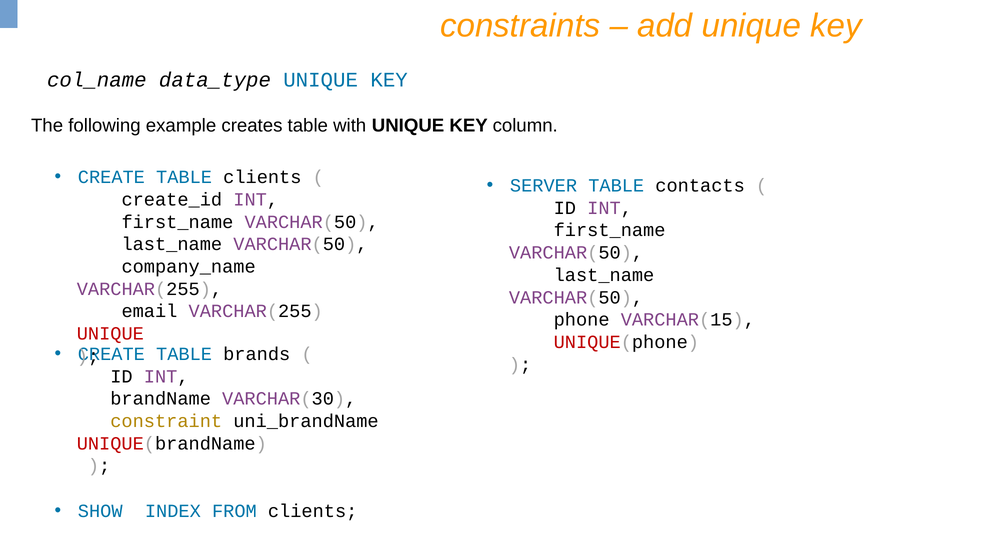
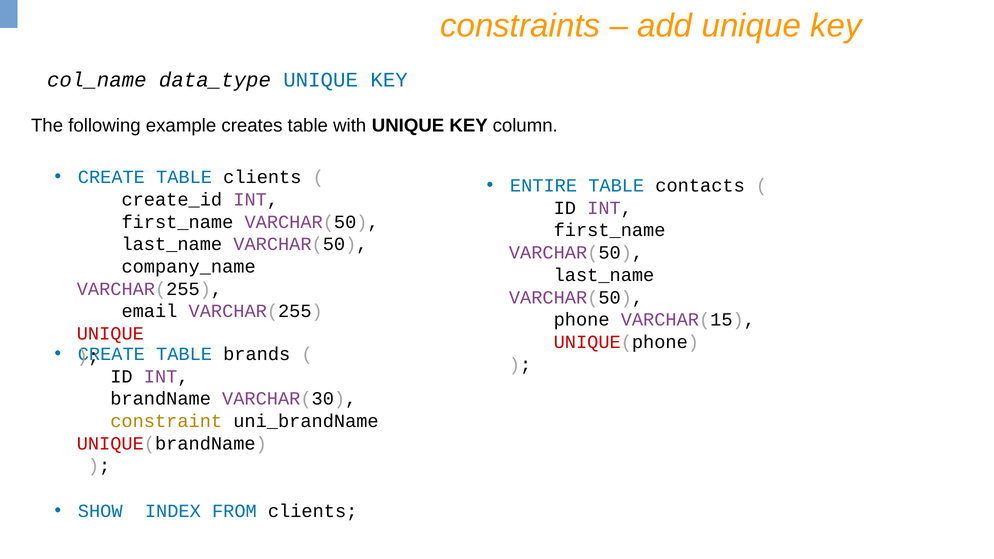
SERVER: SERVER -> ENTIRE (544, 186)
